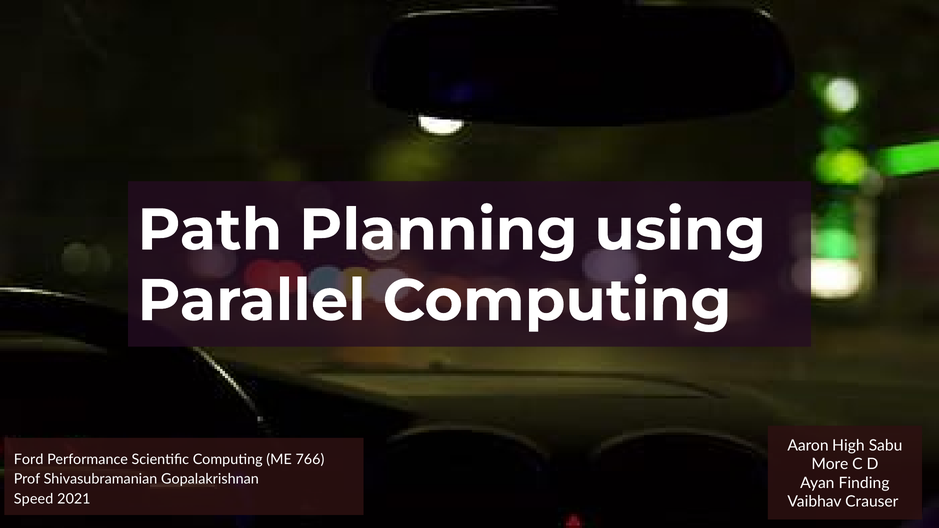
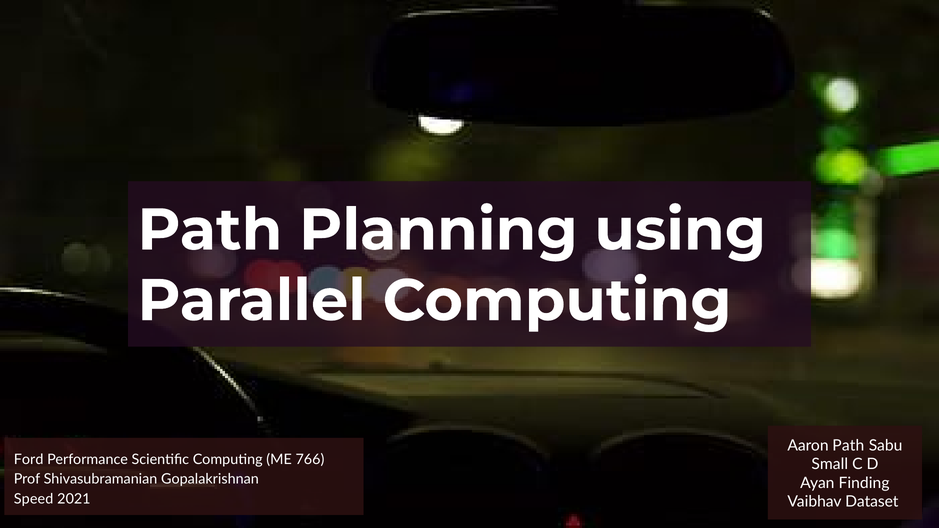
Aaron High: High -> Path (848, 446)
More: More -> Small (830, 464)
Crauser: Crauser -> Dataset (872, 502)
